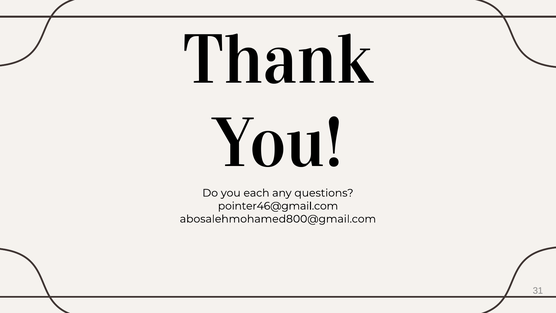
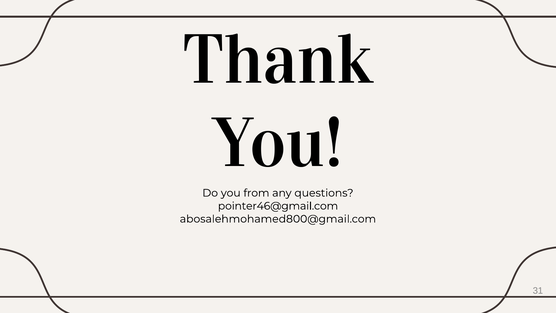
each: each -> from (256, 193)
